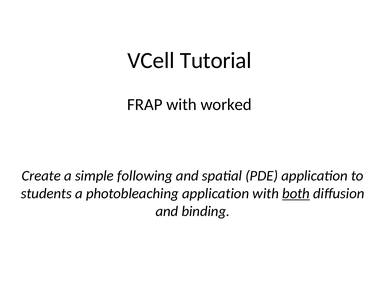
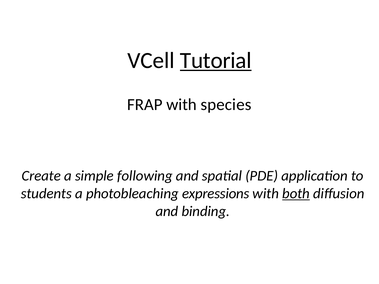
Tutorial underline: none -> present (216, 61)
worked: worked -> species (226, 105)
photobleaching application: application -> expressions (216, 194)
